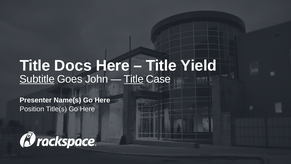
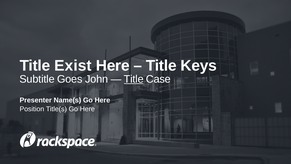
Docs: Docs -> Exist (73, 66)
Yield: Yield -> Keys (199, 66)
Subtitle underline: present -> none (37, 79)
